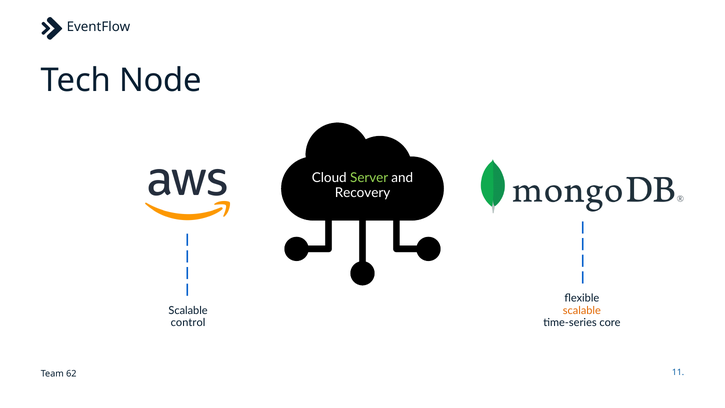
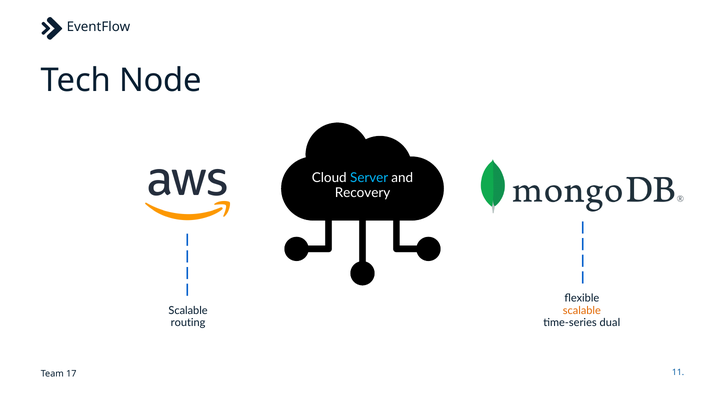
Server colour: light green -> light blue (369, 178)
core: core -> dual (610, 322)
control: control -> routing (188, 323)
62: 62 -> 17 (71, 374)
